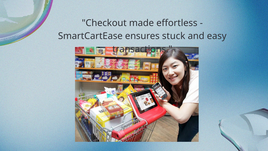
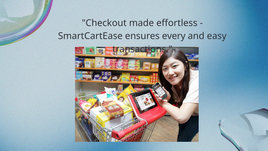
stuck: stuck -> every (174, 36)
